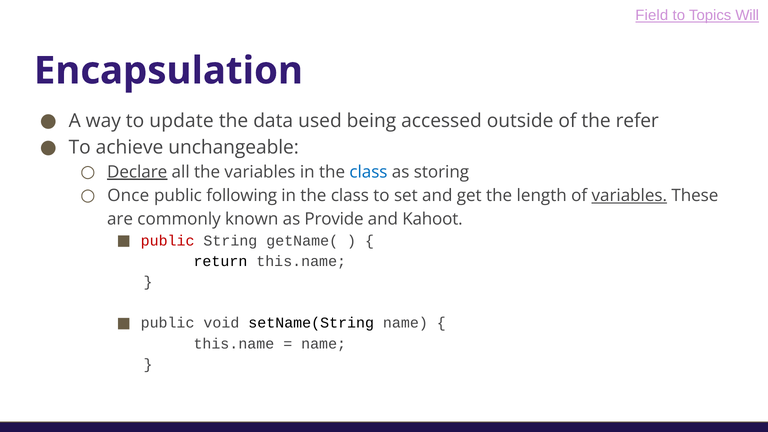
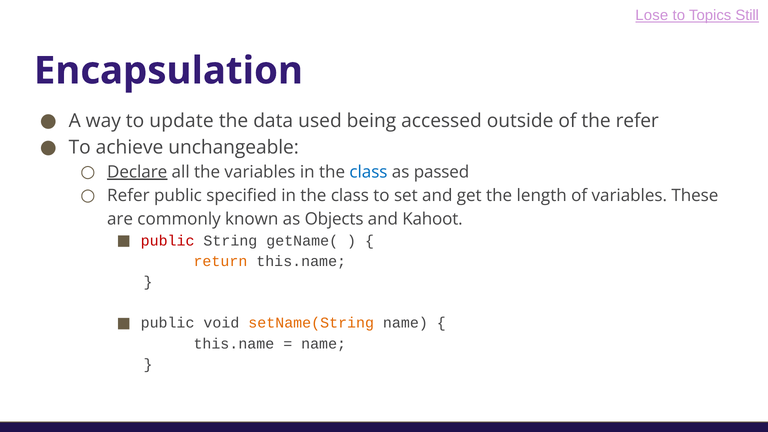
Field: Field -> Lose (652, 15)
Will: Will -> Still (747, 15)
storing: storing -> passed (442, 172)
Once: Once -> Refer (128, 195)
following: following -> specified (242, 195)
variables underline: present -> none (629, 195)
Provide: Provide -> Objects (334, 219)
return colour: black -> orange (220, 261)
setName(String colour: black -> orange (311, 323)
